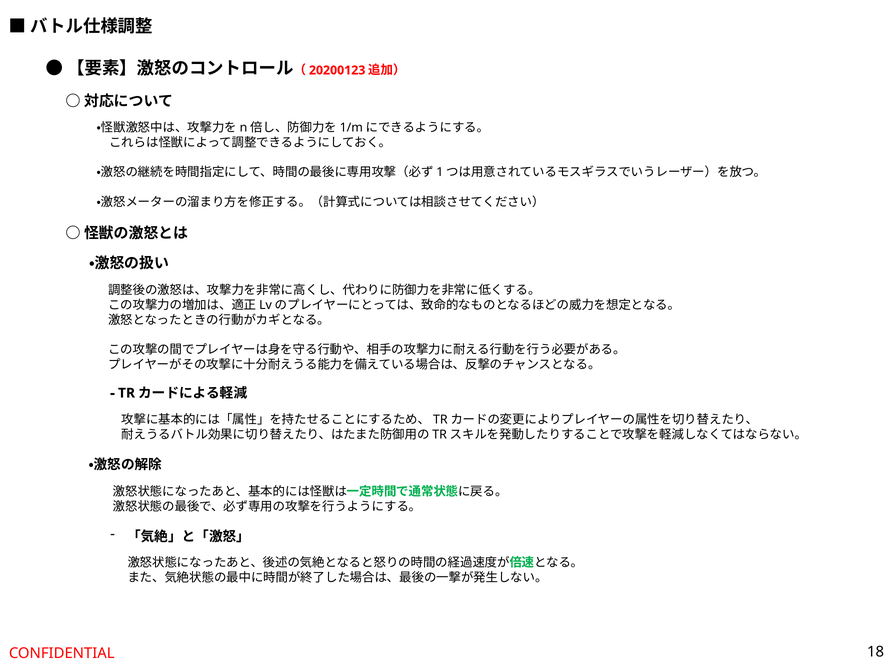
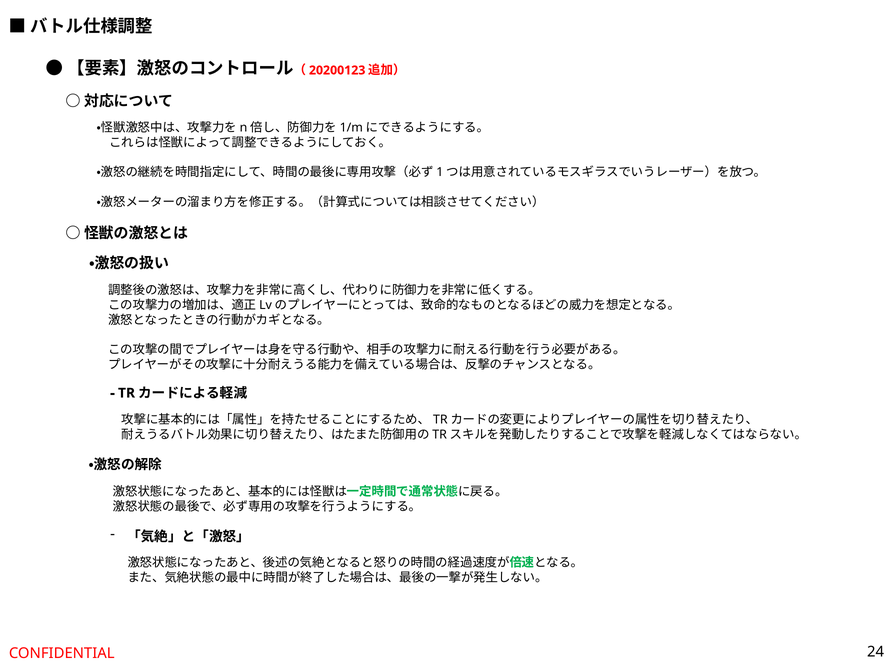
18: 18 -> 24 (876, 652)
